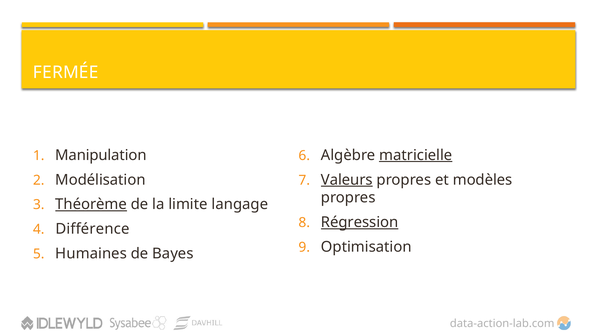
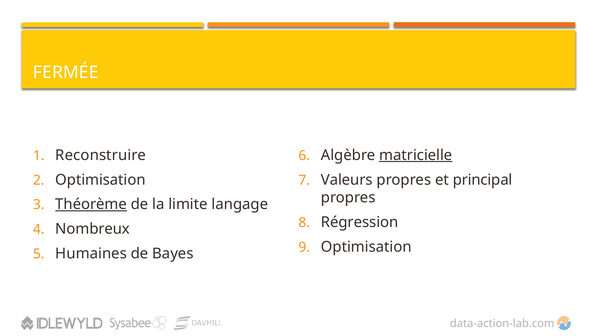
Manipulation: Manipulation -> Reconstruire (101, 155)
Modélisation: Modélisation -> Optimisation (100, 180)
Valeurs underline: present -> none (347, 180)
modèles: modèles -> principal (483, 180)
Régression underline: present -> none (360, 222)
Différence: Différence -> Nombreux (93, 229)
